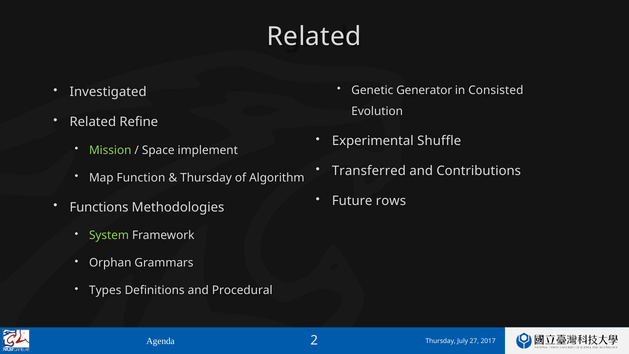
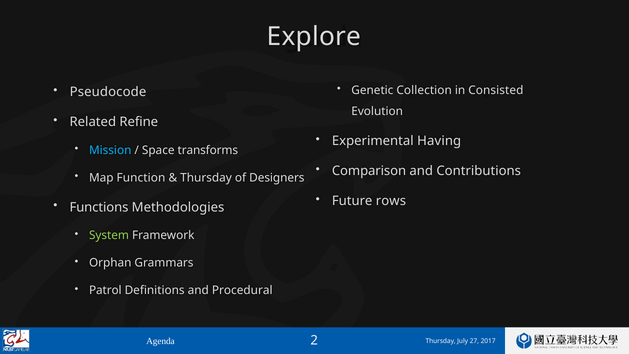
Related: Related -> Explore (314, 37)
Generator: Generator -> Collection (424, 90)
Investigated: Investigated -> Pseudocode (108, 92)
Shuffle: Shuffle -> Having (439, 141)
Mission colour: light green -> light blue (110, 150)
implement: implement -> transforms (208, 150)
Transferred: Transferred -> Comparison (369, 171)
Algorithm: Algorithm -> Designers (277, 178)
Types: Types -> Patrol (105, 290)
